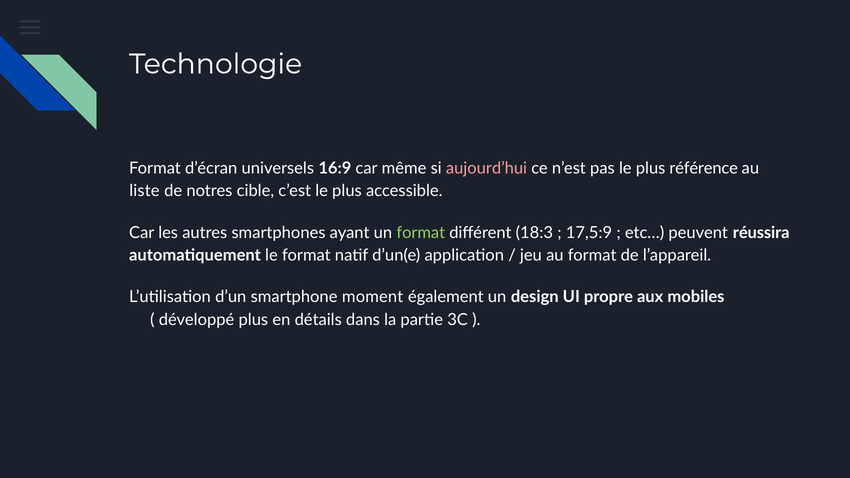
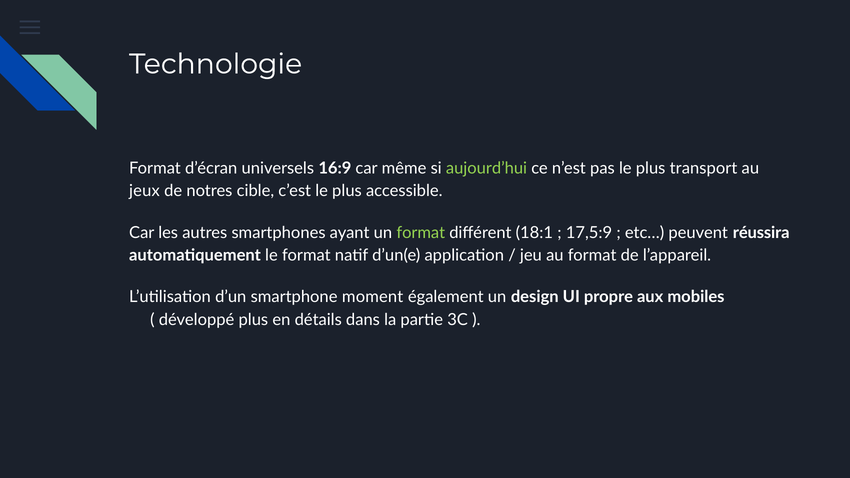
aujourd’hui colour: pink -> light green (486, 168)
référence: référence -> transport (704, 168)
liste: liste -> jeux (144, 191)
18:3: 18:3 -> 18:1 (534, 233)
